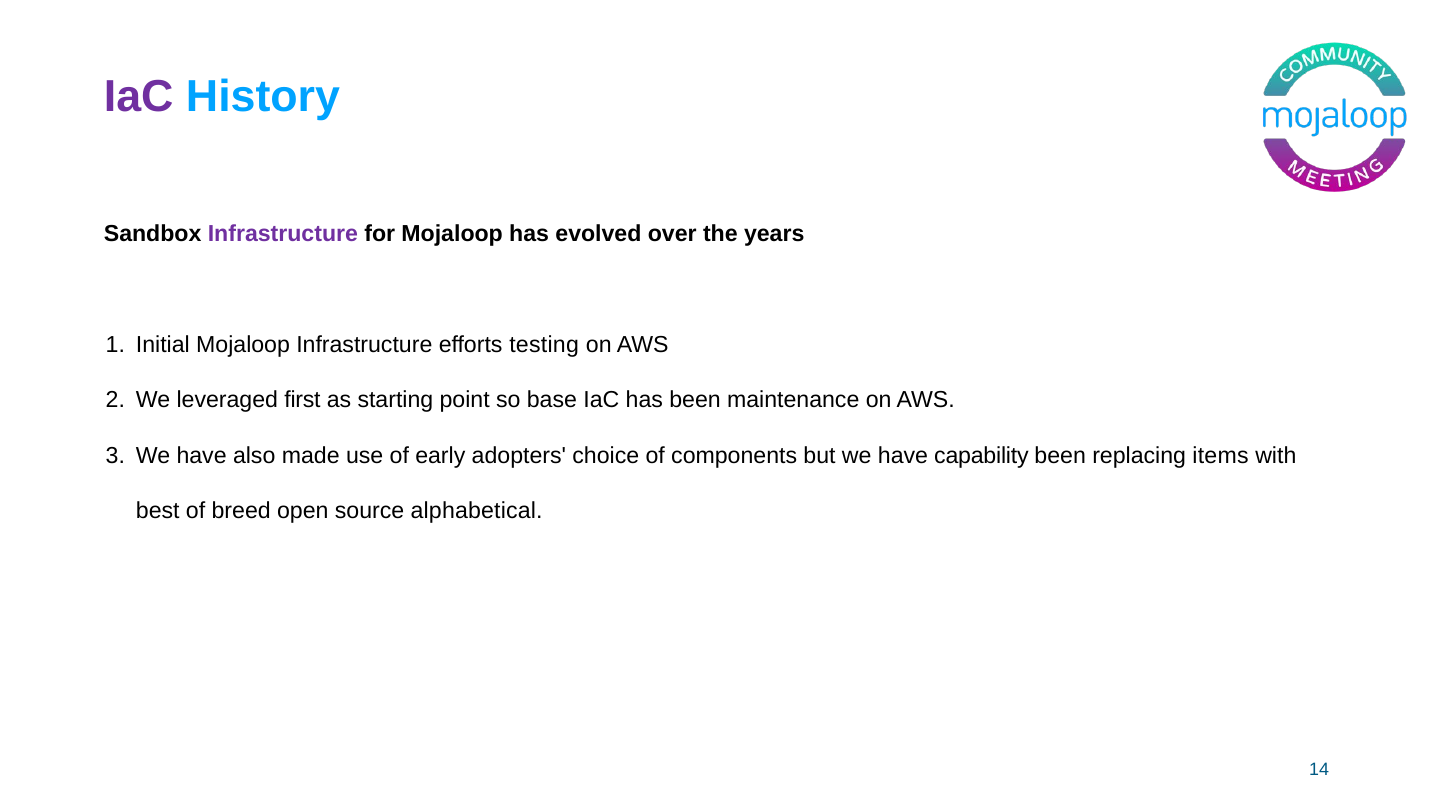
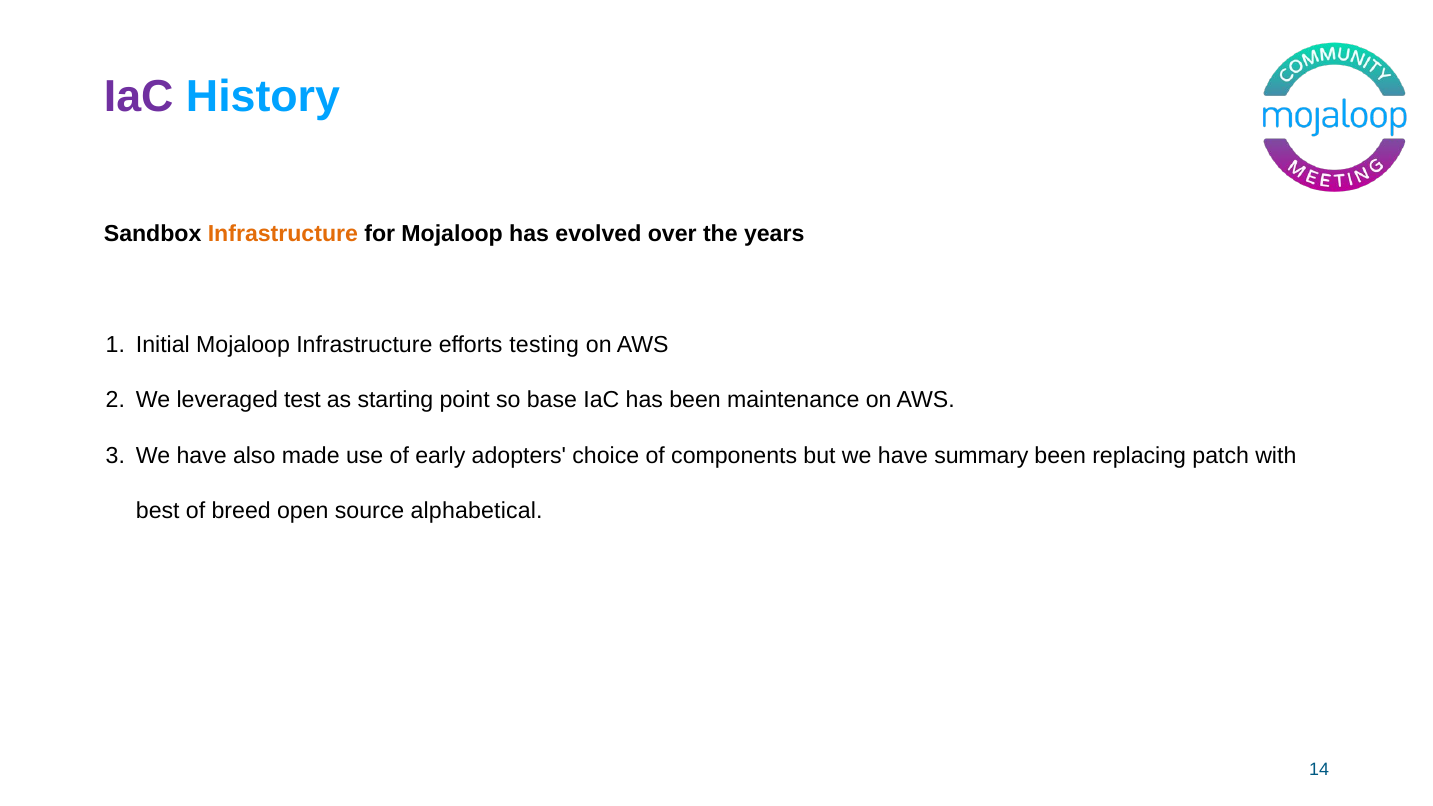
Infrastructure colour: purple -> orange (283, 234)
first: first -> test (302, 400)
capability: capability -> summary (981, 456)
items: items -> patch (1221, 456)
